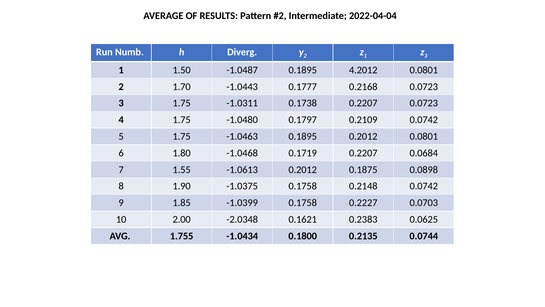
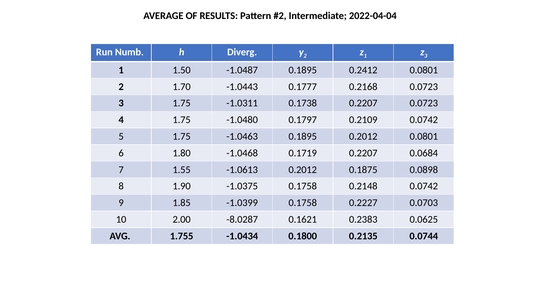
4.2012: 4.2012 -> 0.2412 (363, 70)
-2.0348: -2.0348 -> -8.0287 (242, 219)
